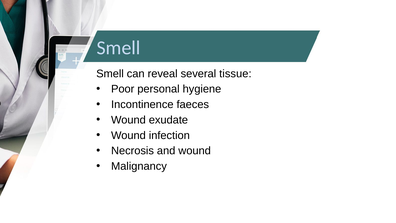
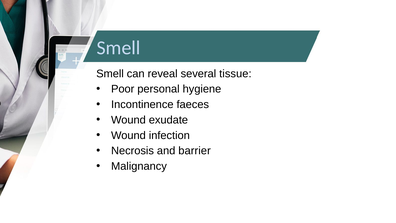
and wound: wound -> barrier (195, 151)
